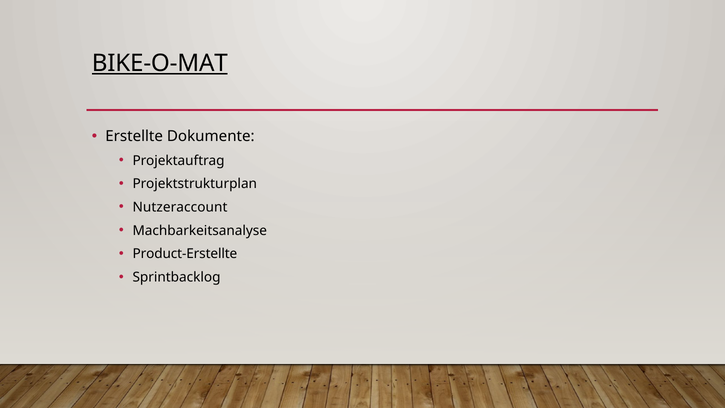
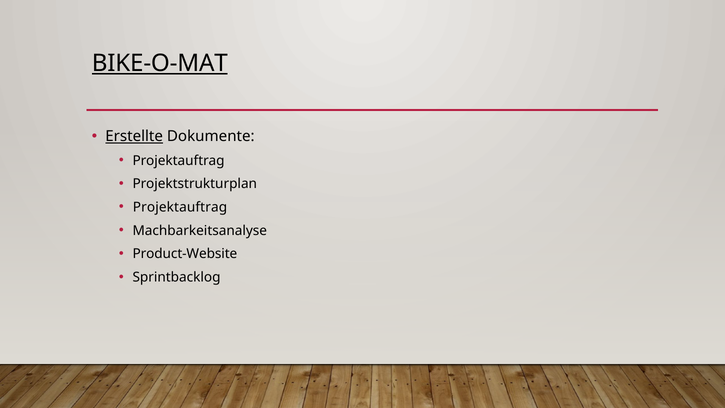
Erstellte underline: none -> present (134, 136)
Nutzeraccount: Nutzeraccount -> Projektauftrag (180, 207)
Product-Erstellte: Product-Erstellte -> Product-Website (185, 254)
